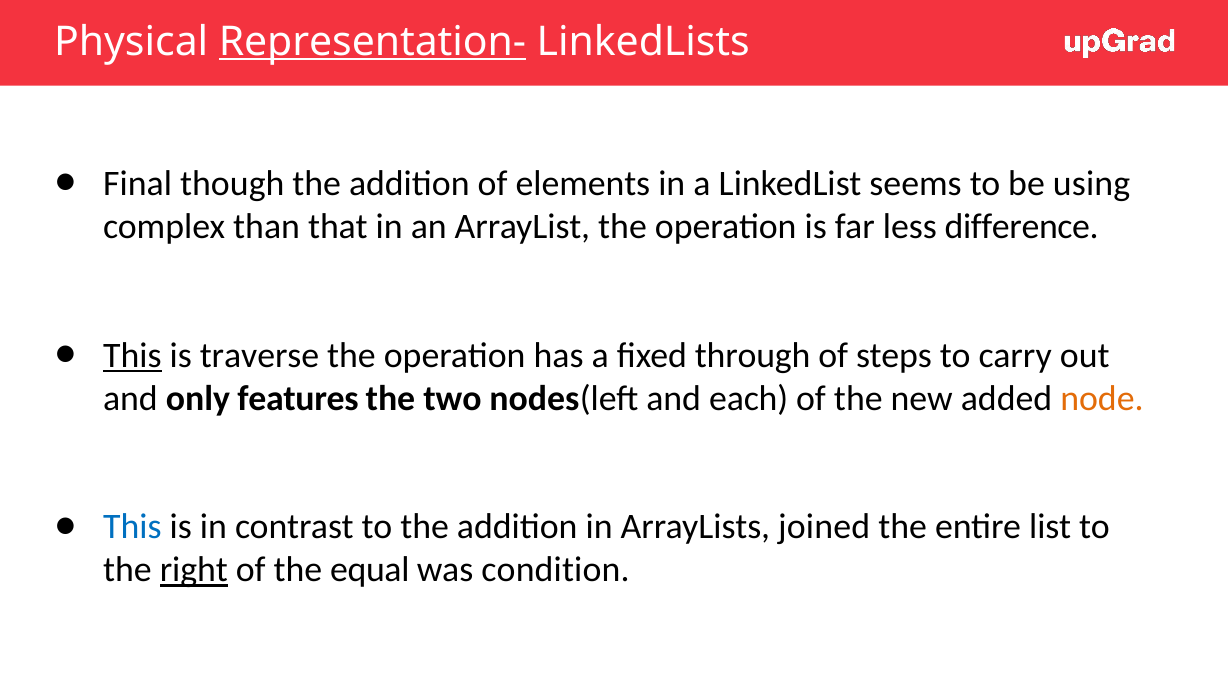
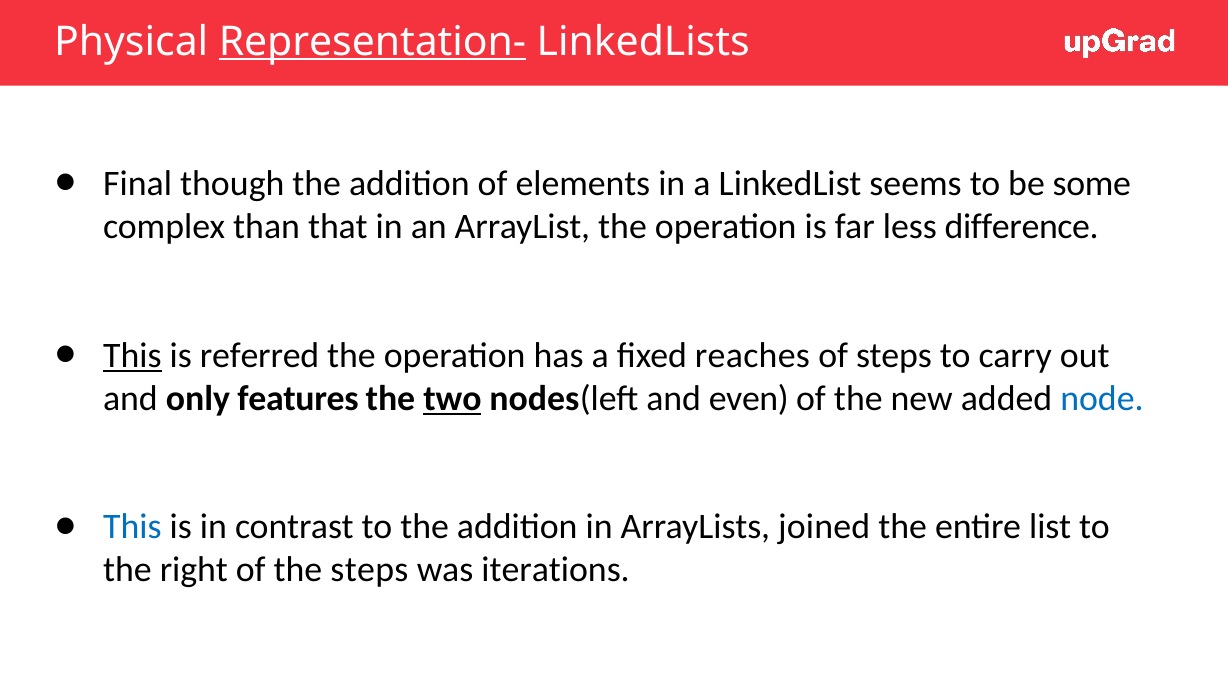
using: using -> some (1092, 183)
traverse: traverse -> referred (260, 355)
through: through -> reaches (752, 355)
two underline: none -> present (452, 398)
each: each -> even (749, 398)
node colour: orange -> blue (1102, 398)
right underline: present -> none (194, 570)
the equal: equal -> steps (369, 570)
condition: condition -> iterations (556, 570)
